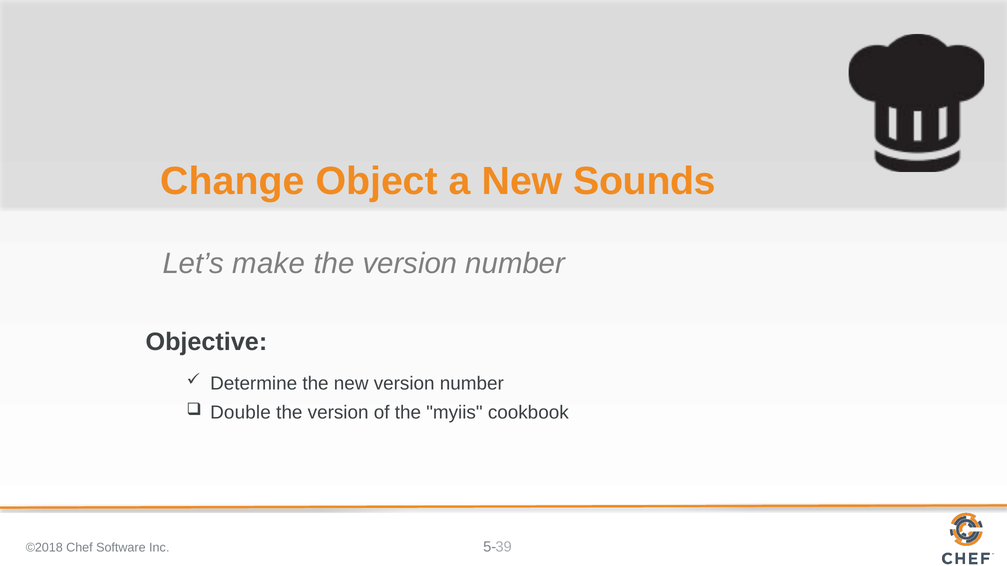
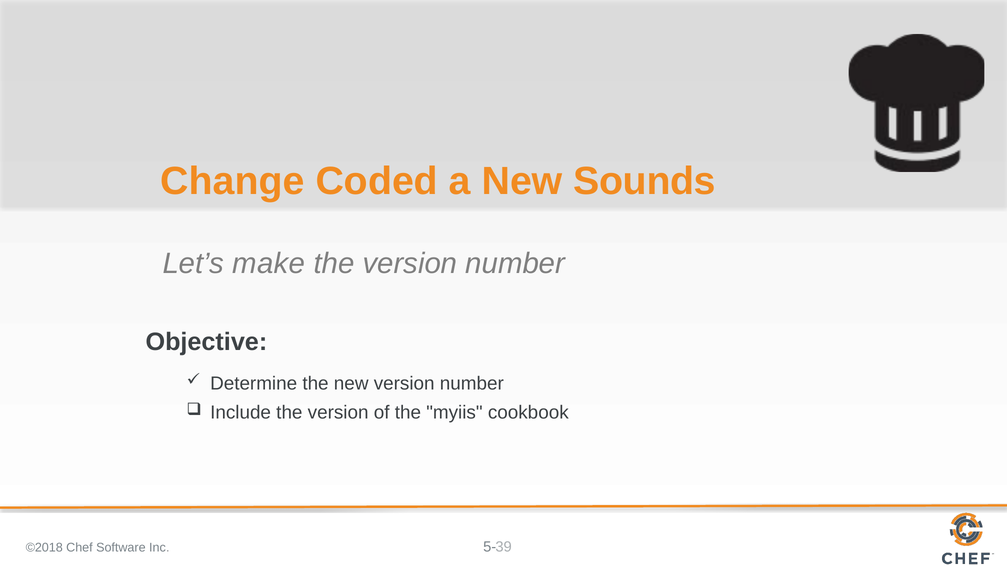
Object: Object -> Coded (377, 181)
Double: Double -> Include (241, 413)
